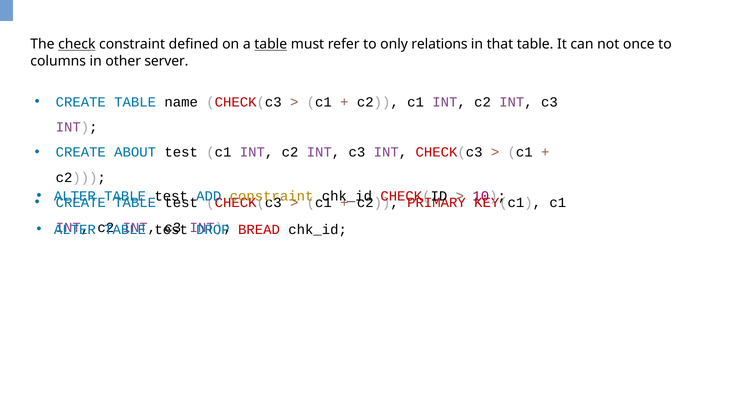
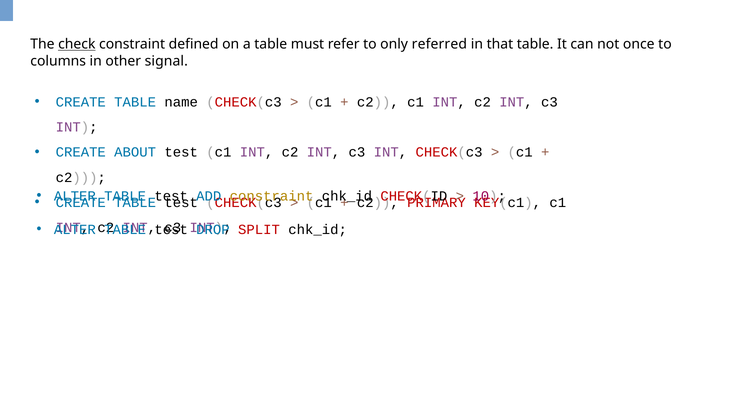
table underline: present -> none (271, 44)
relations: relations -> referred (439, 44)
server: server -> signal (166, 61)
BREAD: BREAD -> SPLIT (259, 229)
